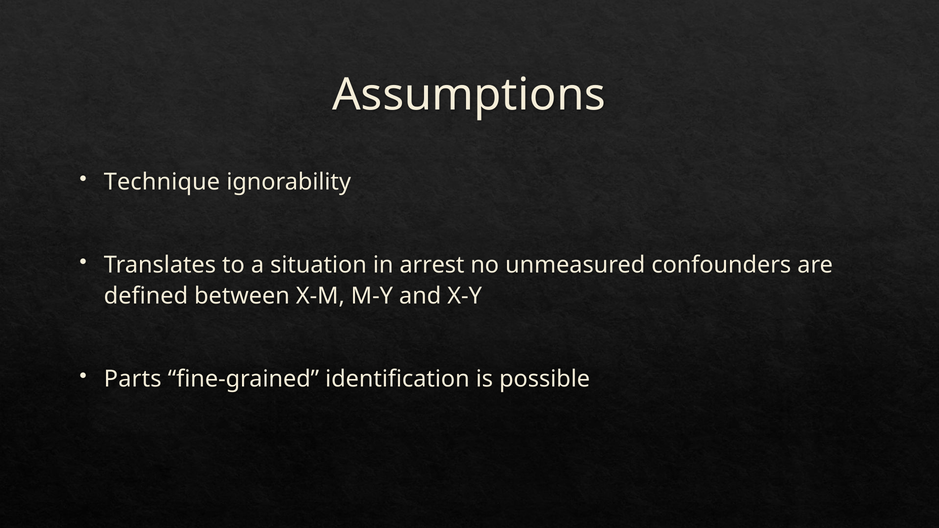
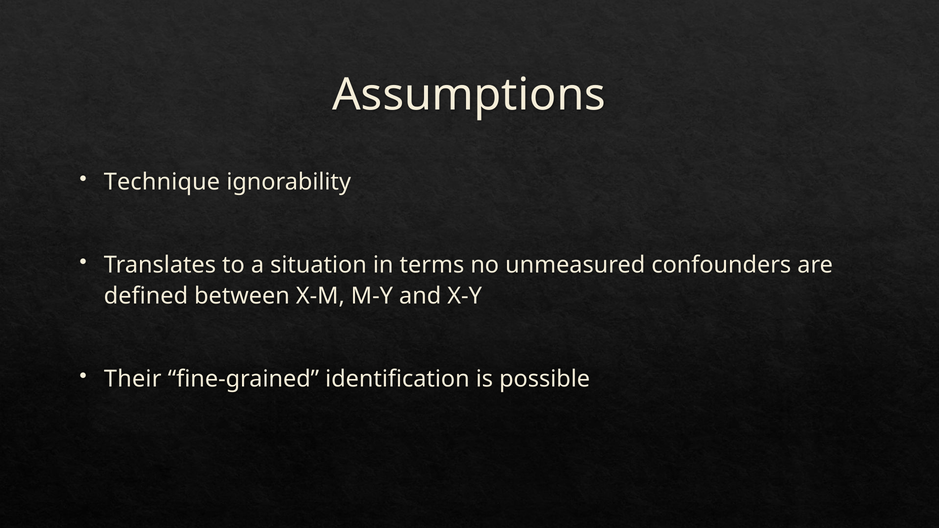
arrest: arrest -> terms (432, 265)
Parts: Parts -> Their (133, 379)
